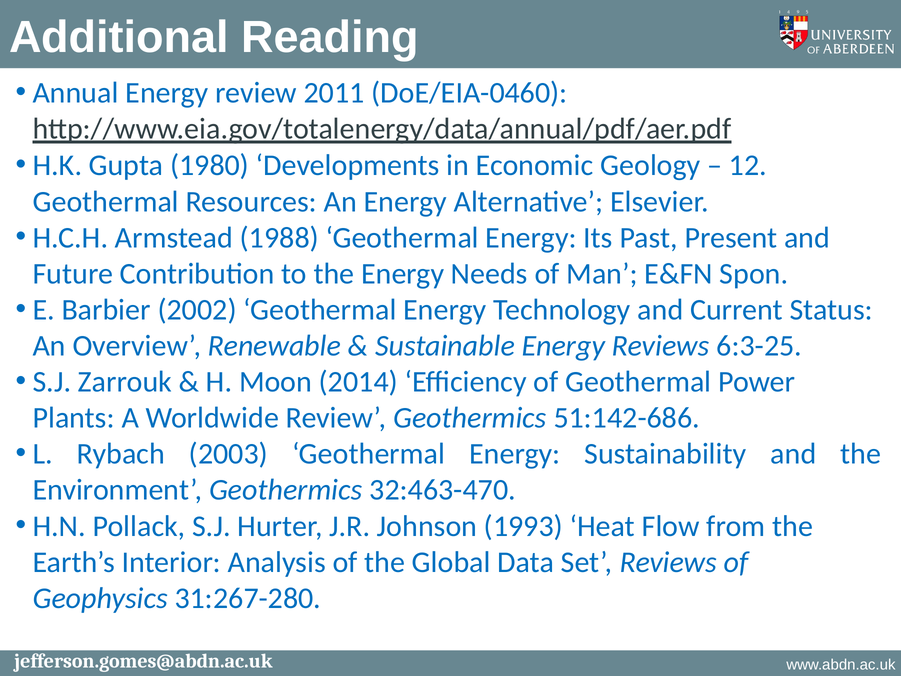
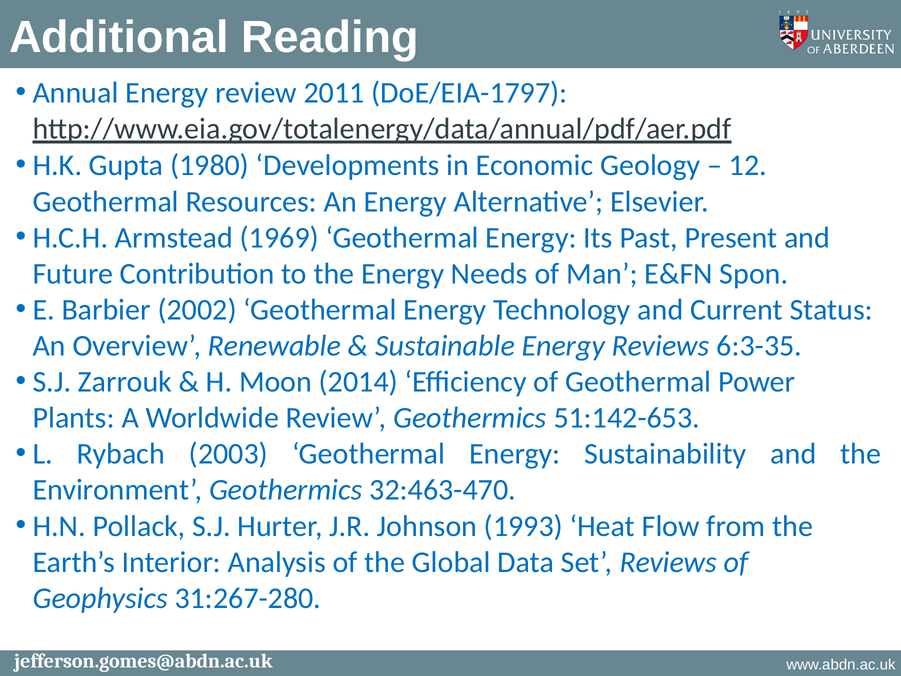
DoE/EIA-0460: DoE/EIA-0460 -> DoE/EIA-1797 (469, 93)
1988: 1988 -> 1969 (279, 238)
6:3-25: 6:3-25 -> 6:3-35 (759, 346)
51:142-686: 51:142-686 -> 51:142-653 (627, 418)
